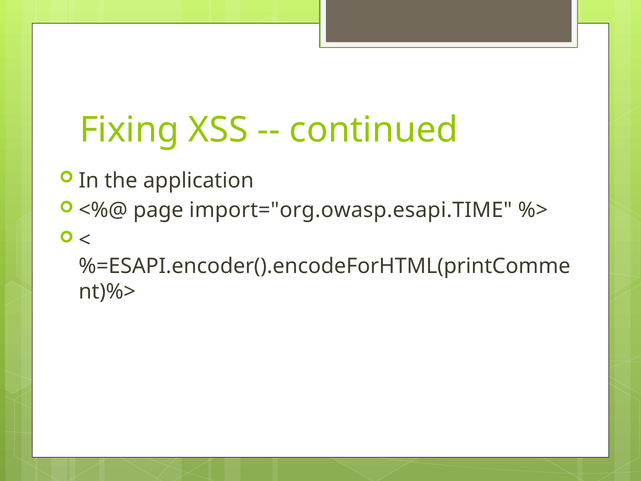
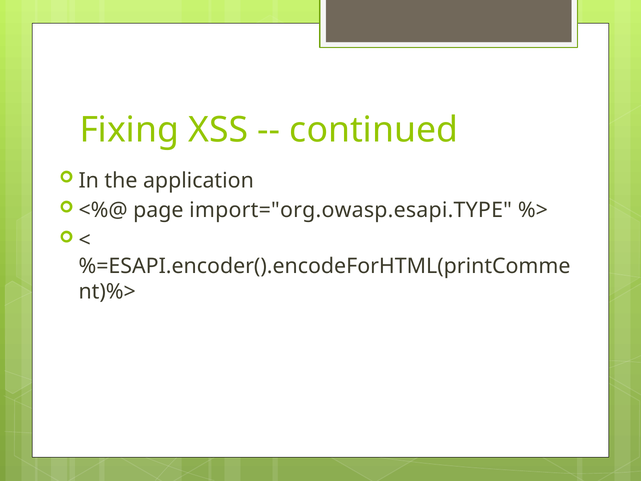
import="org.owasp.esapi.TIME: import="org.owasp.esapi.TIME -> import="org.owasp.esapi.TYPE (351, 210)
